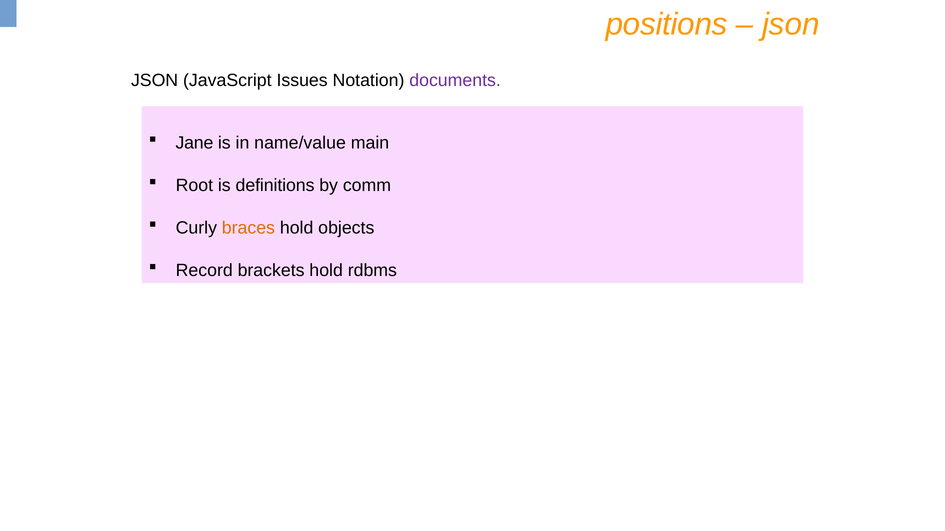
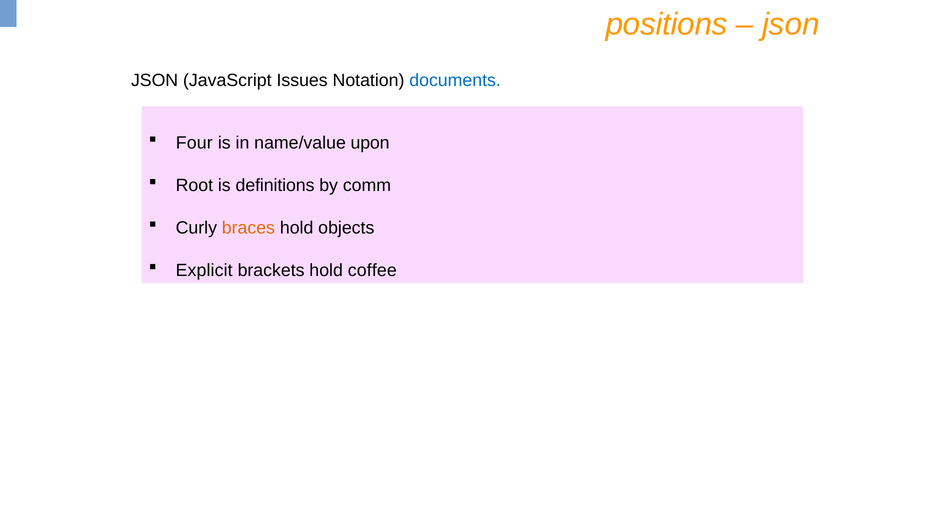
documents colour: purple -> blue (455, 80)
Jane: Jane -> Four (194, 143)
main: main -> upon (370, 143)
Record: Record -> Explicit (204, 270)
rdbms: rdbms -> coffee (372, 270)
